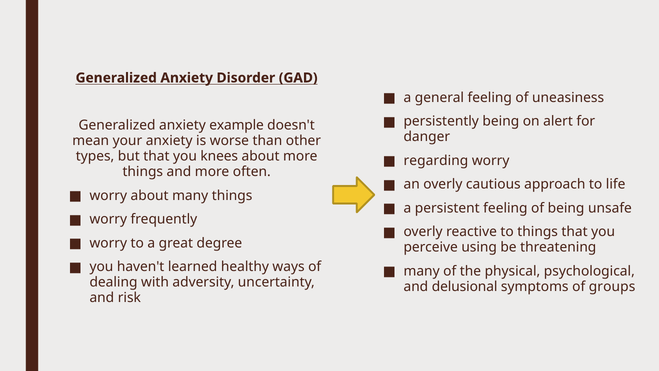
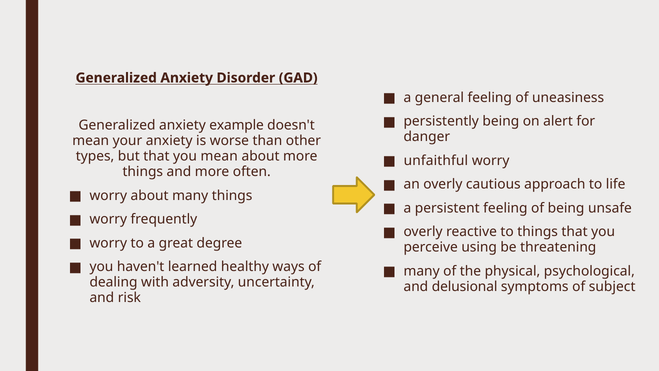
you knees: knees -> mean (219, 156)
regarding: regarding -> unfaithful (436, 161)
groups: groups -> subject (612, 286)
